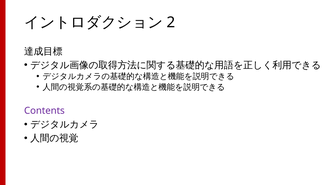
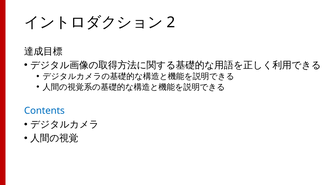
Contents colour: purple -> blue (44, 111)
